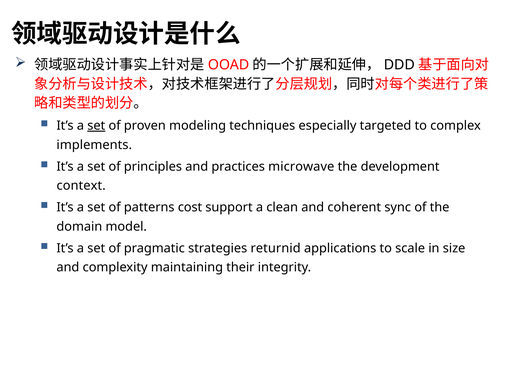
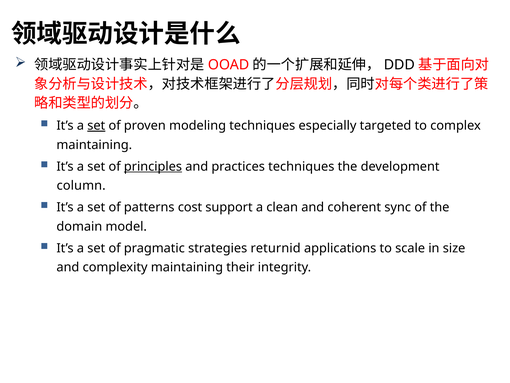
implements: implements -> maintaining (94, 145)
principles underline: none -> present (153, 166)
practices microwave: microwave -> techniques (301, 166)
context: context -> column (81, 185)
